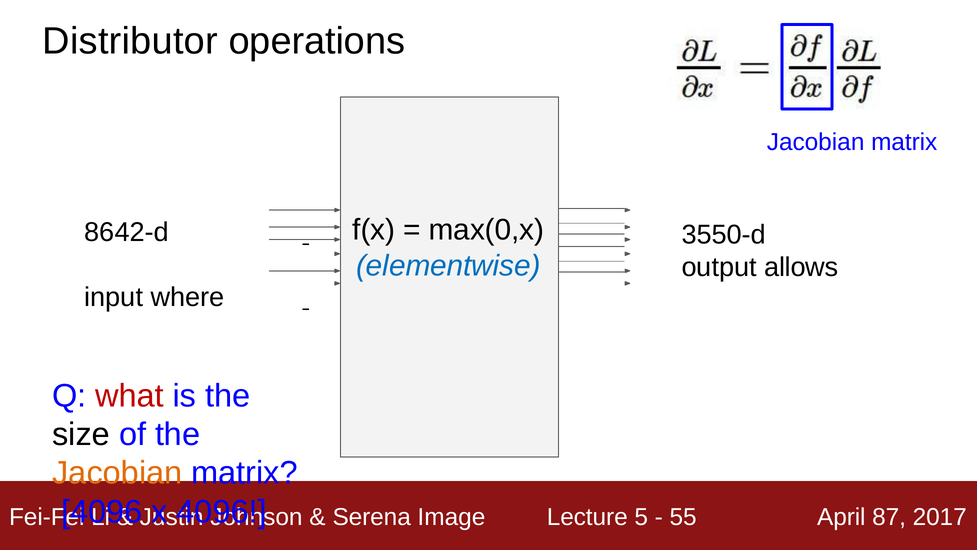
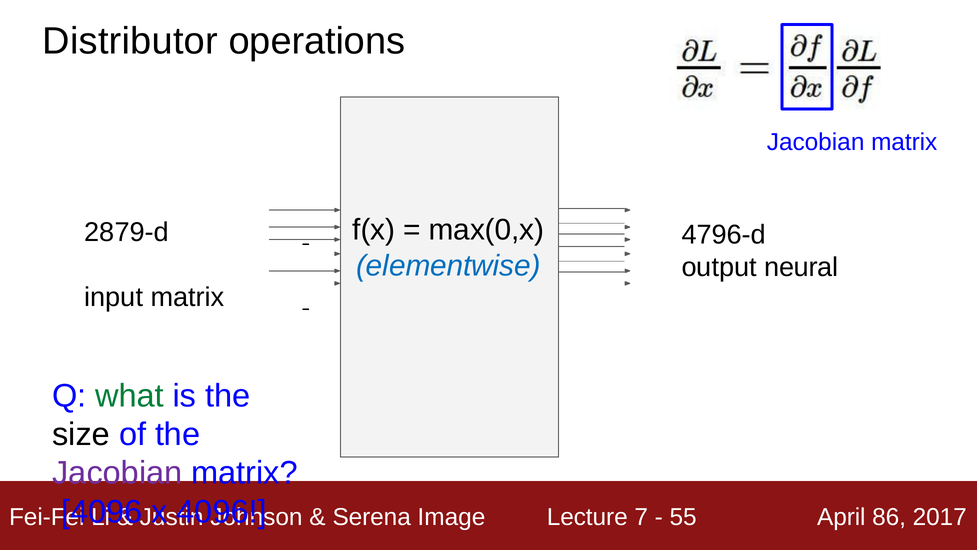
8642-d: 8642-d -> 2879-d (127, 232)
3550-d: 3550-d -> 4796-d (724, 234)
allows: allows -> neural (801, 267)
input where: where -> matrix (188, 297)
what colour: red -> green (130, 395)
Jacobian colour: orange -> purple (117, 473)
5: 5 -> 7 (641, 517)
87: 87 -> 86 (889, 517)
